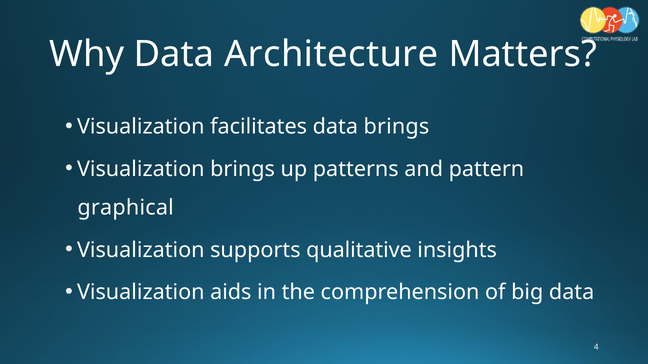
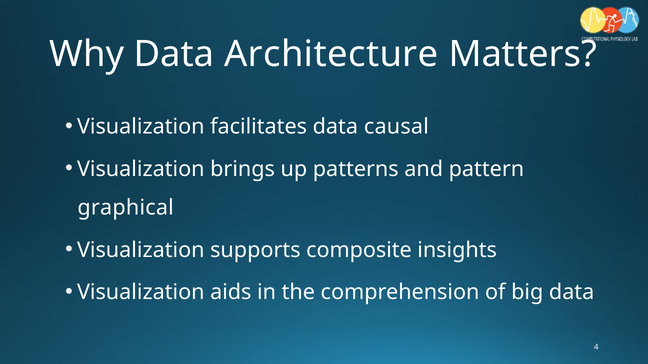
data brings: brings -> causal (396, 127)
qualitative: qualitative -> composite (359, 250)
